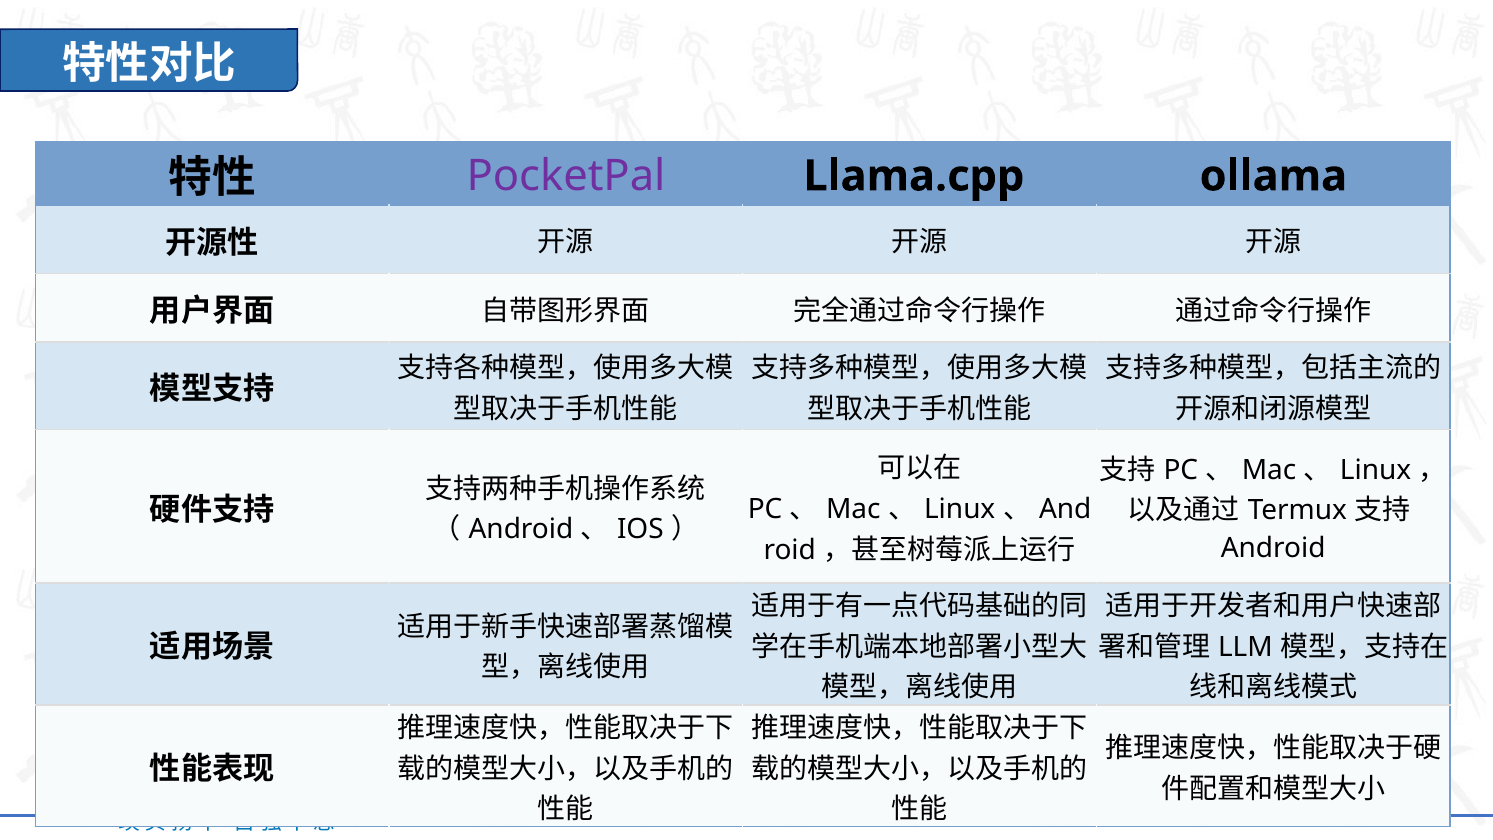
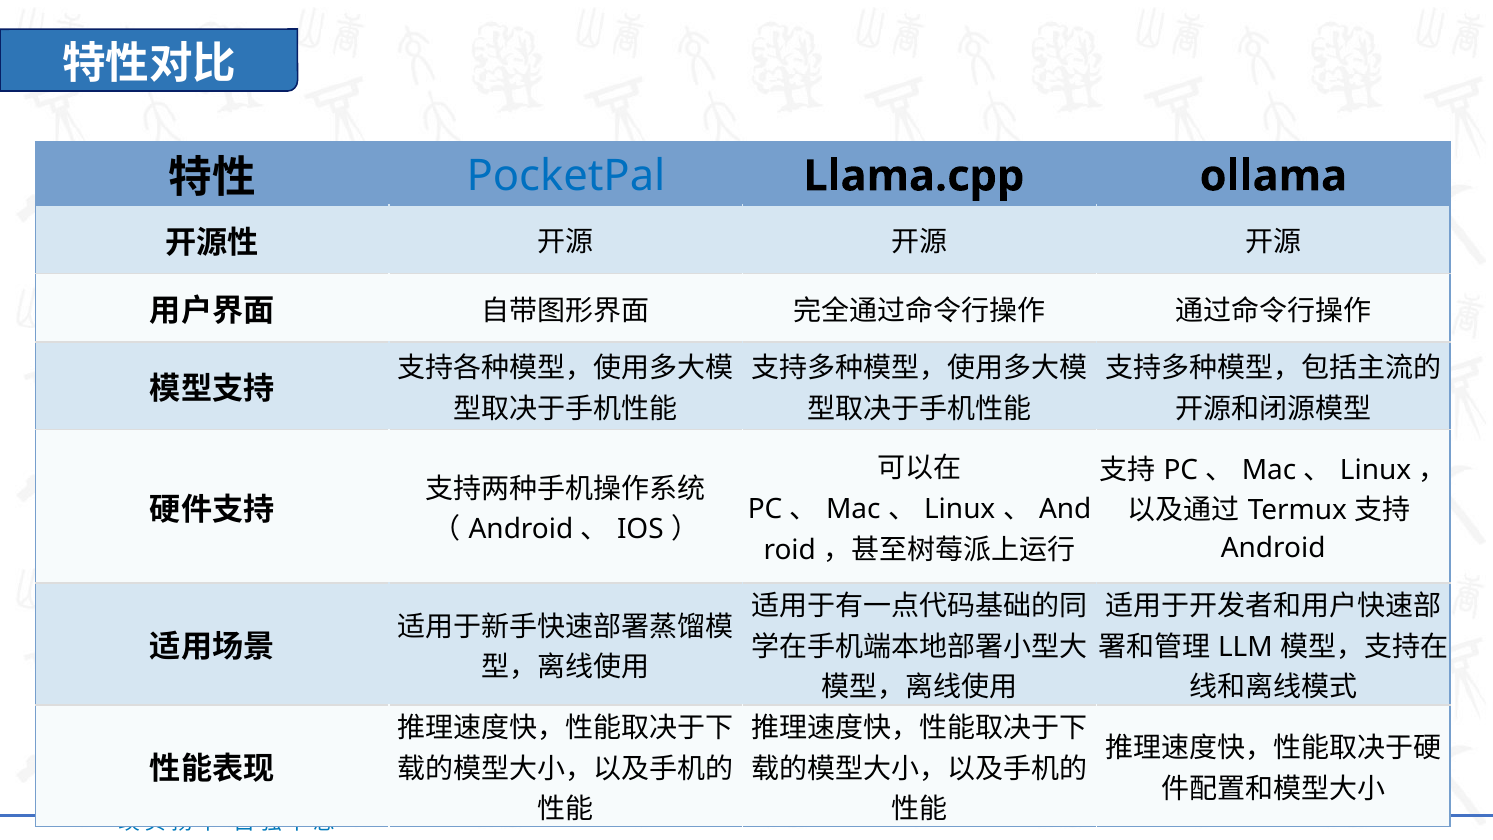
PocketPal colour: purple -> blue (566, 176)
